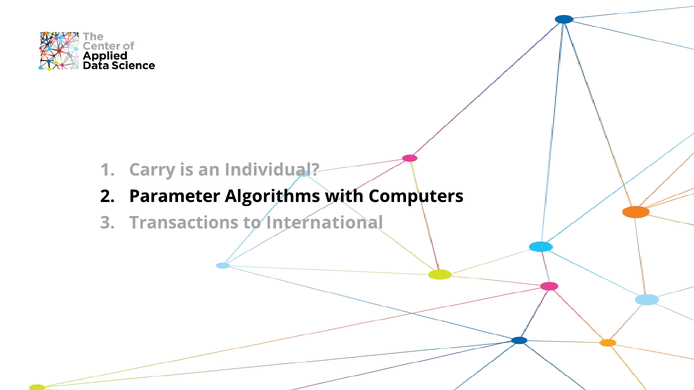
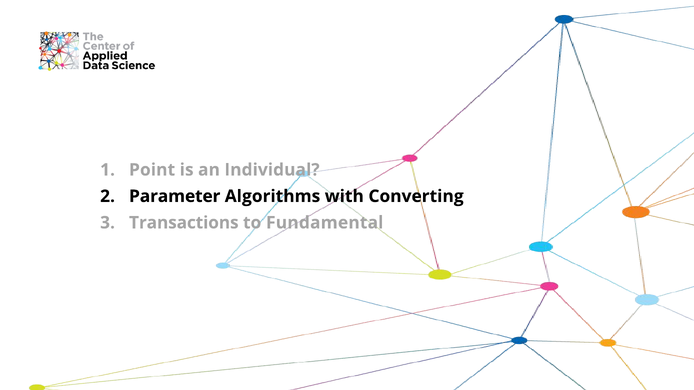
Carry: Carry -> Point (152, 170)
Computers: Computers -> Converting (416, 196)
International: International -> Fundamental (325, 223)
